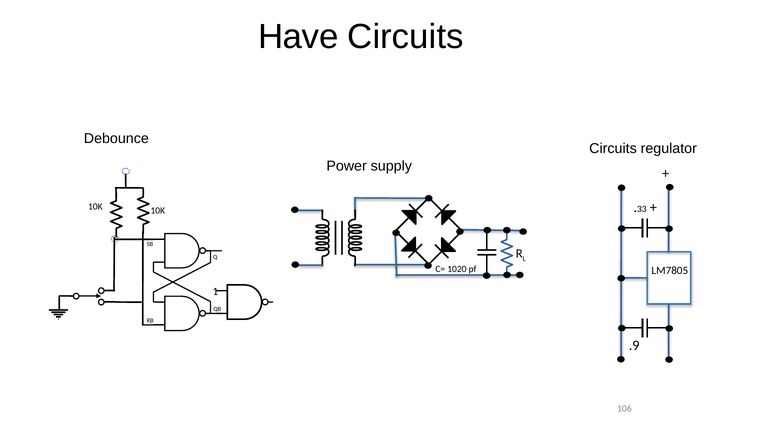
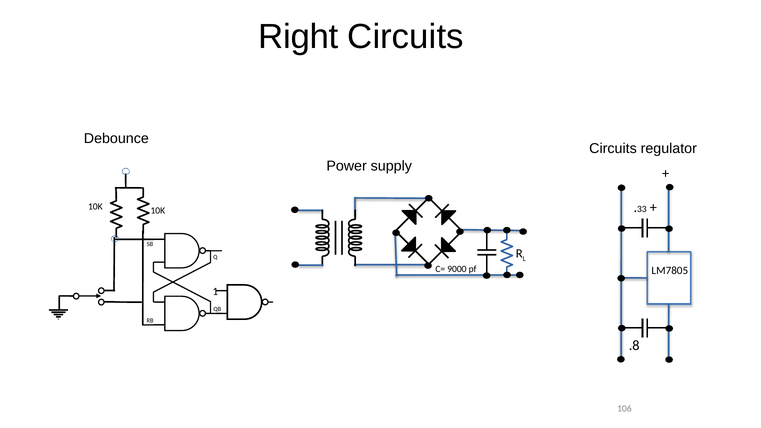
Have: Have -> Right (298, 37)
1020: 1020 -> 9000 (457, 269)
.9: .9 -> .8 (634, 346)
